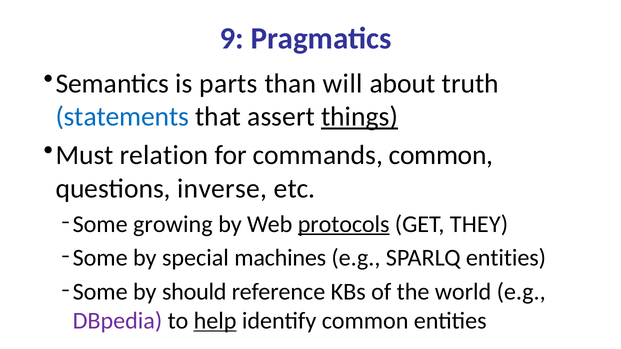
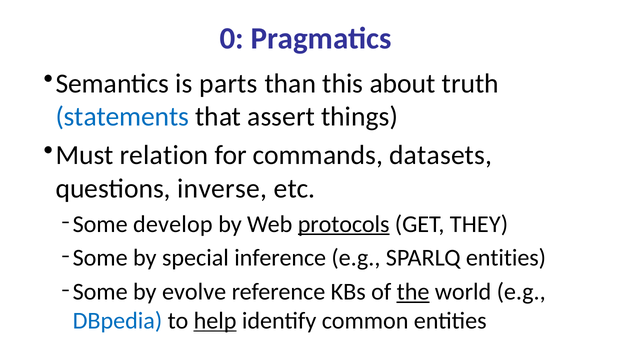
9: 9 -> 0 (232, 38)
will: will -> this (343, 84)
things underline: present -> none (360, 117)
commands common: common -> datasets (441, 155)
growing: growing -> develop (173, 224)
machines: machines -> inference (280, 258)
should: should -> evolve (194, 292)
the underline: none -> present (413, 292)
DBpedia colour: purple -> blue (117, 321)
